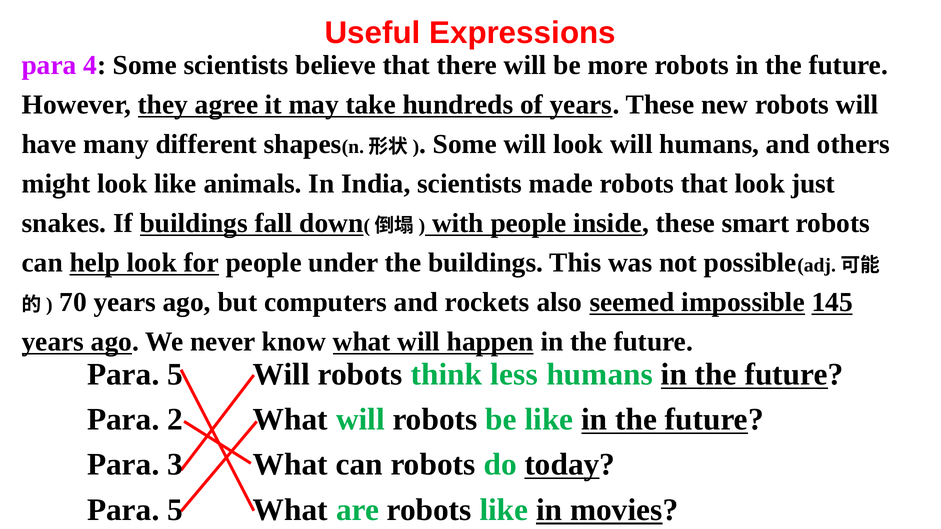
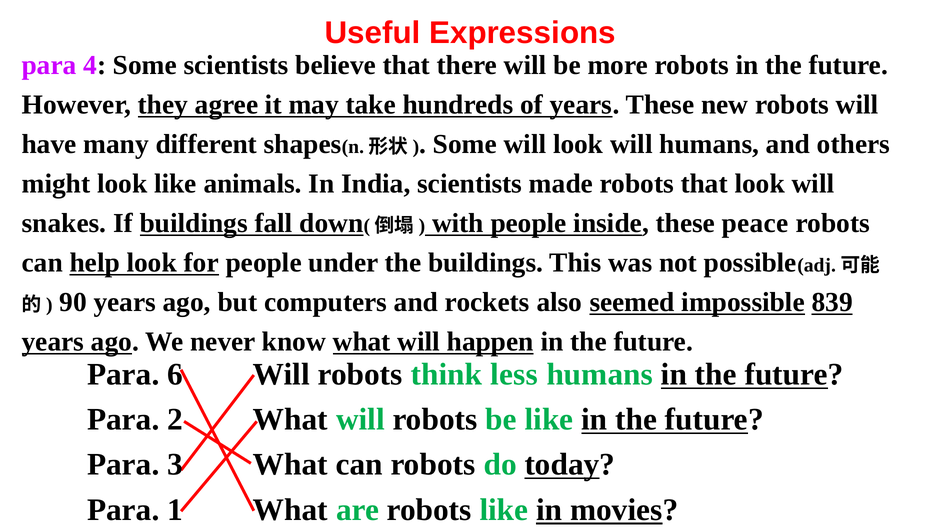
that look just: just -> will (813, 184)
smart: smart -> peace (755, 223)
70: 70 -> 90 (73, 302)
145: 145 -> 839 (832, 302)
5: 5 -> 6 (175, 375)
5: 5 -> 1 (175, 510)
